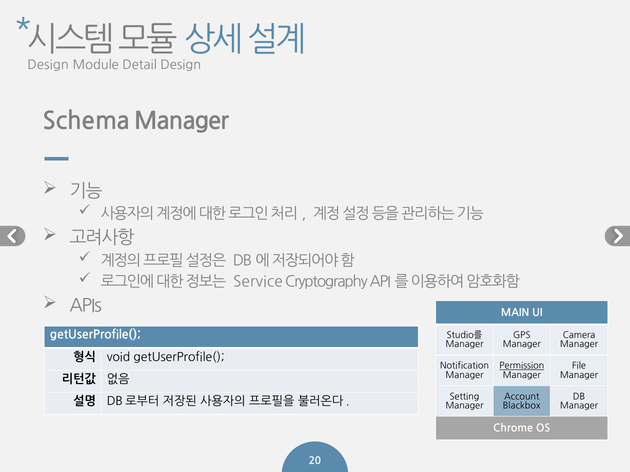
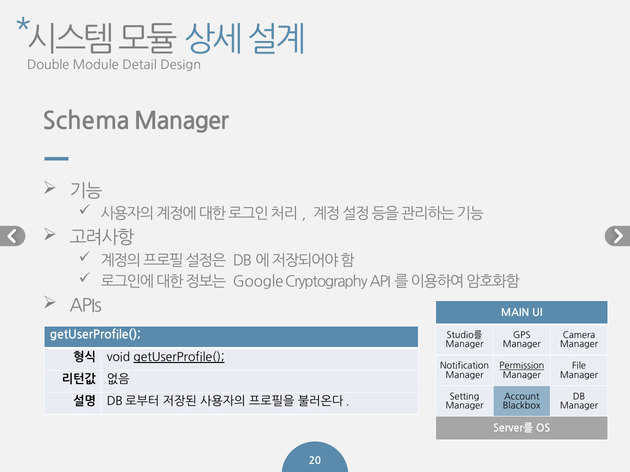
Design: Design -> Double (48, 65)
Service: Service -> Google (258, 282)
getUserProfile( underline: none -> present (179, 358)
Chrome: Chrome -> Server를 (513, 429)
